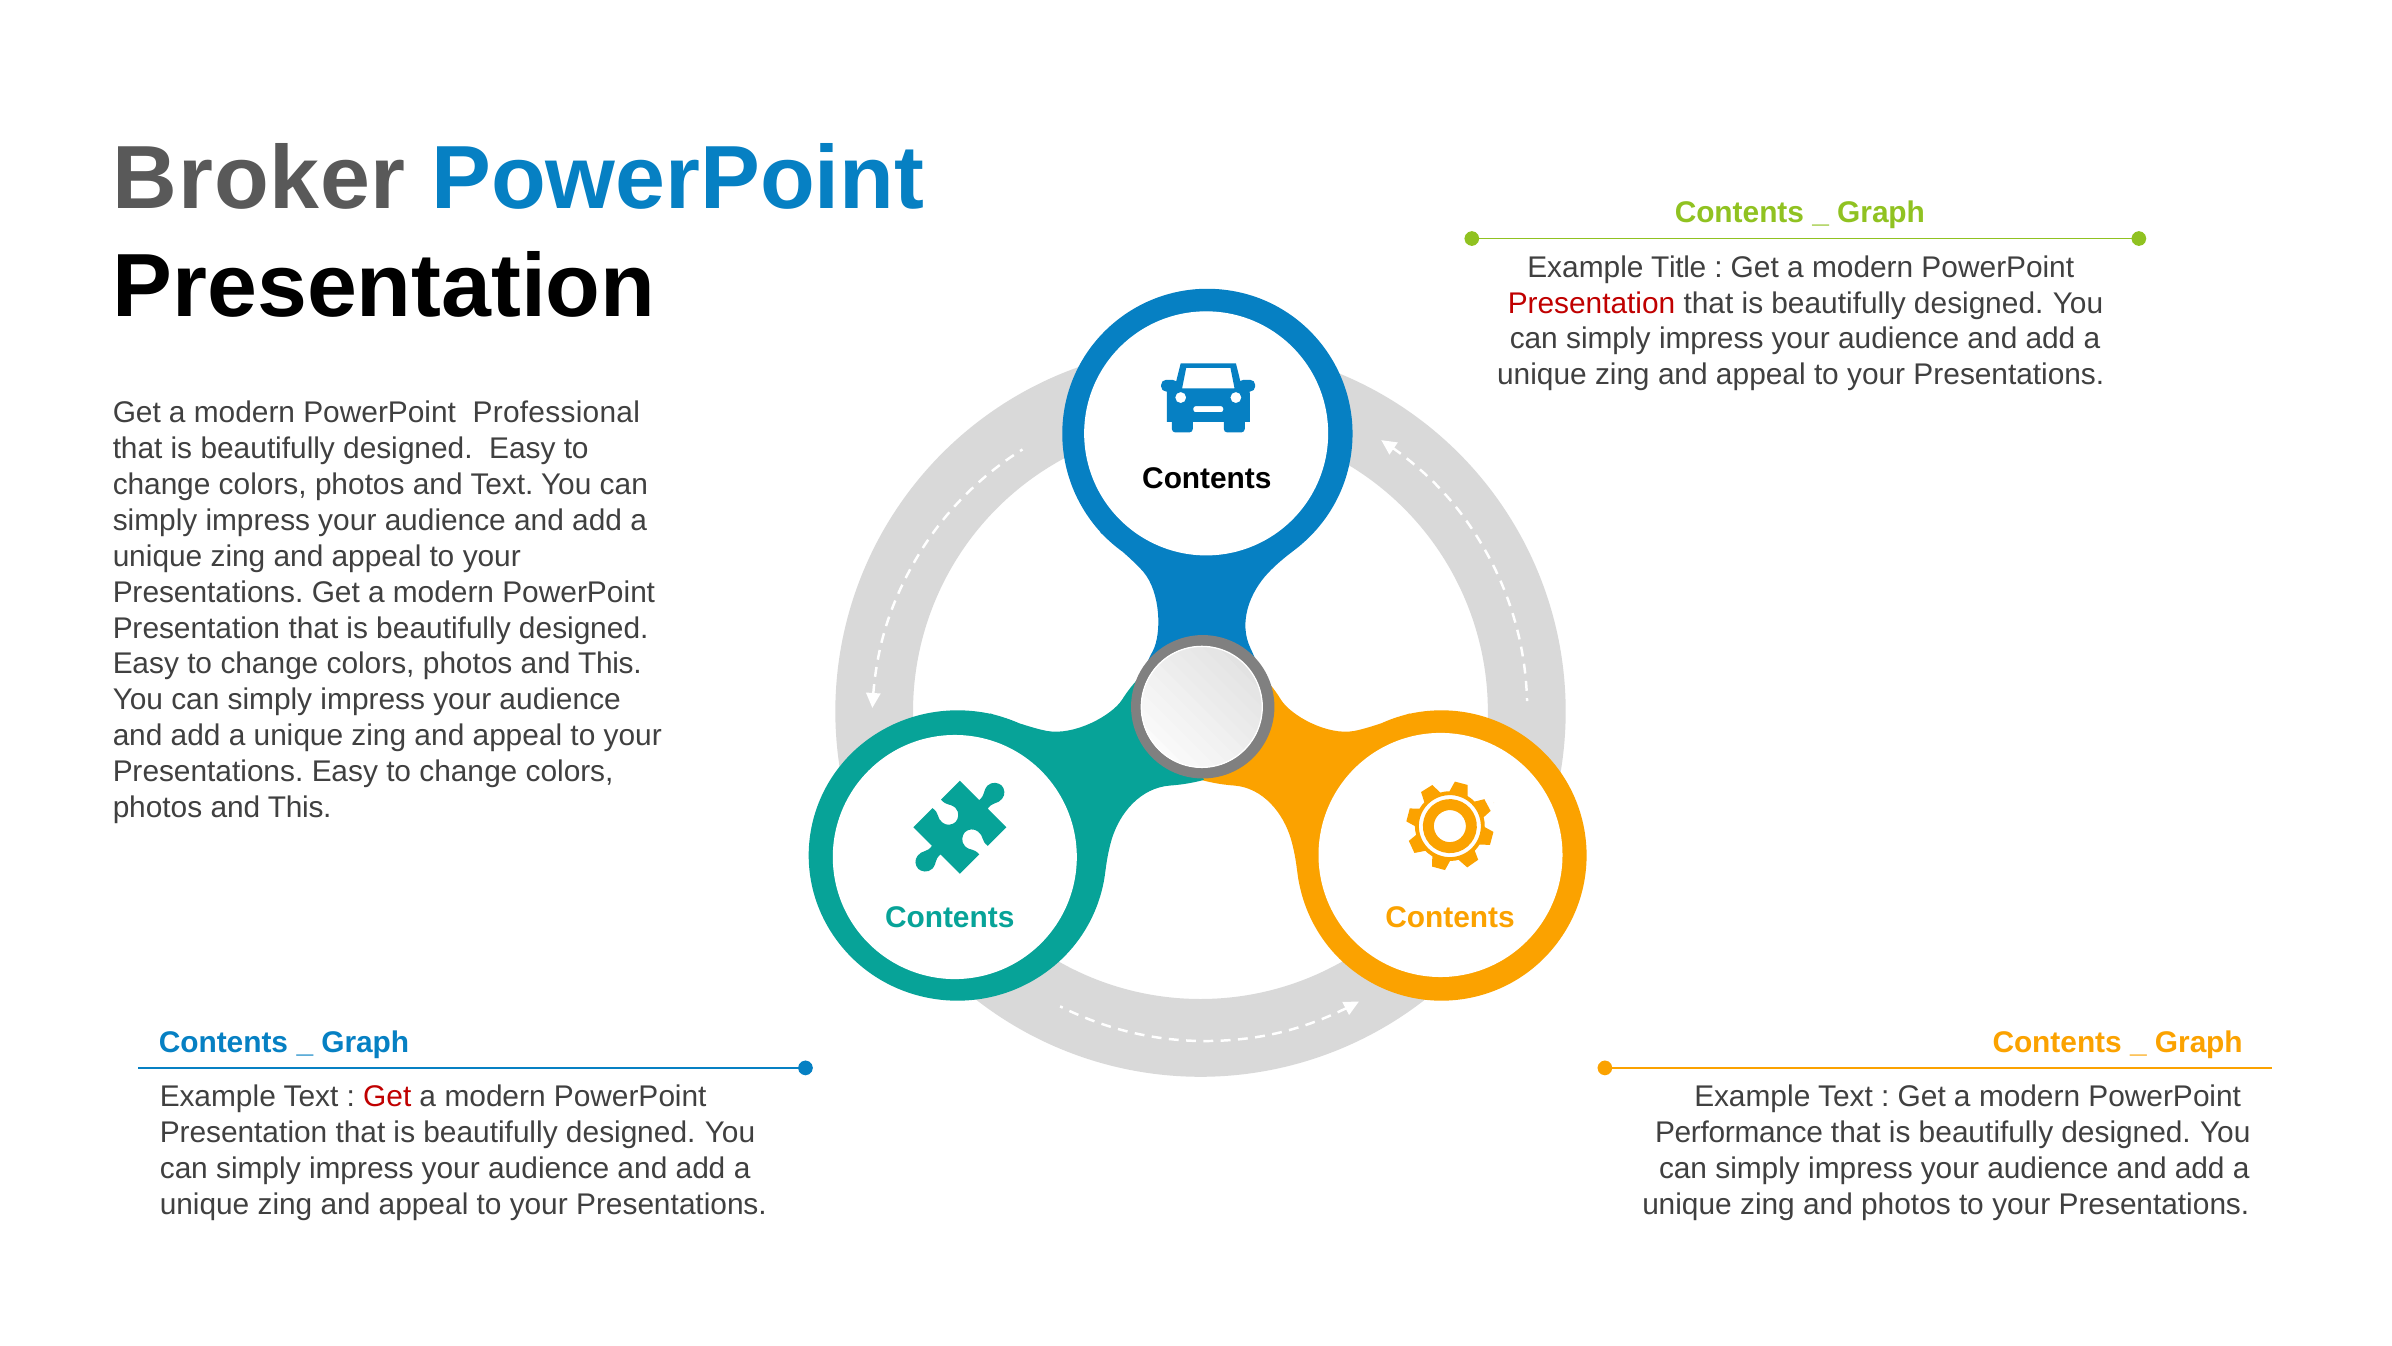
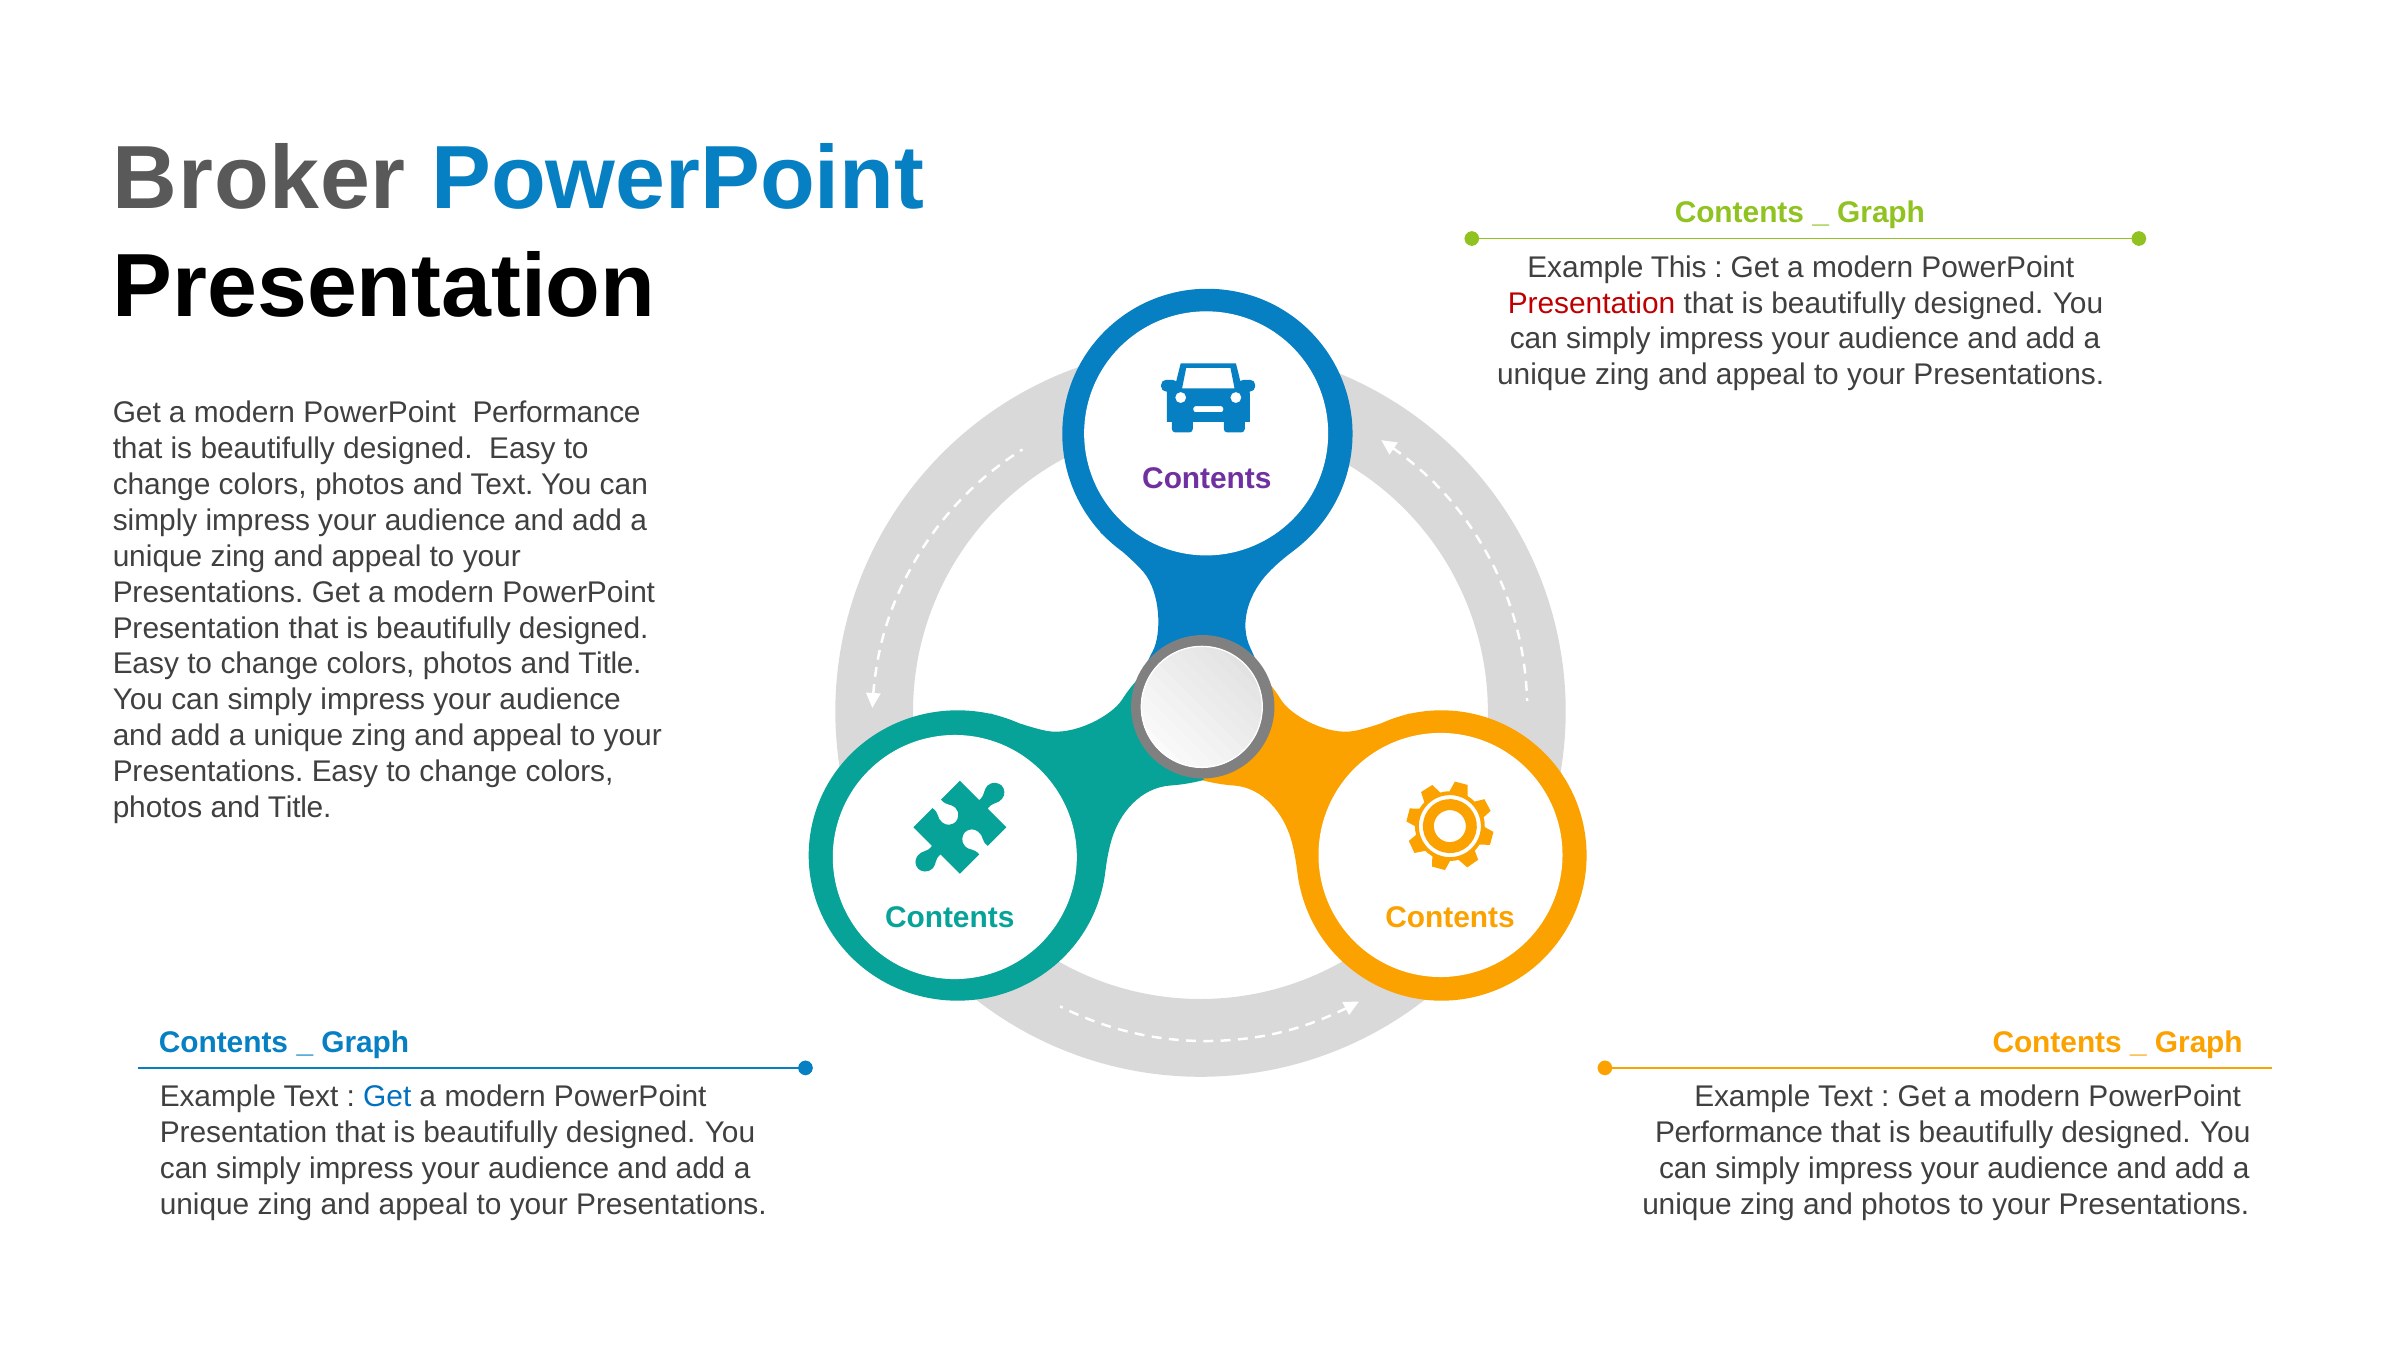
Title: Title -> This (1679, 267)
Professional: Professional -> Performance (557, 413)
Contents colour: black -> purple (1207, 478)
This: This -> Title (610, 664)
This: This -> Title (300, 807)
Get colour: red -> blue (387, 1096)
